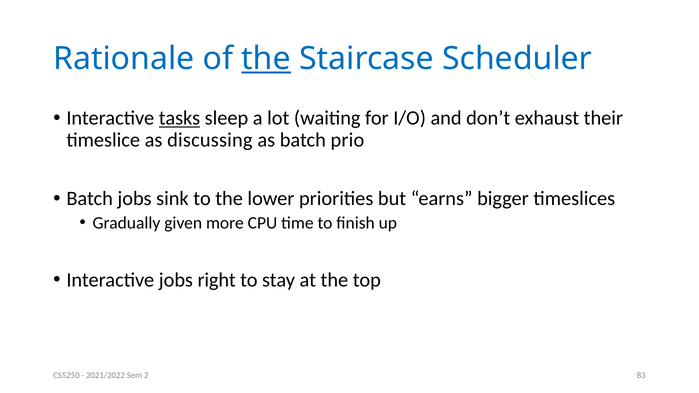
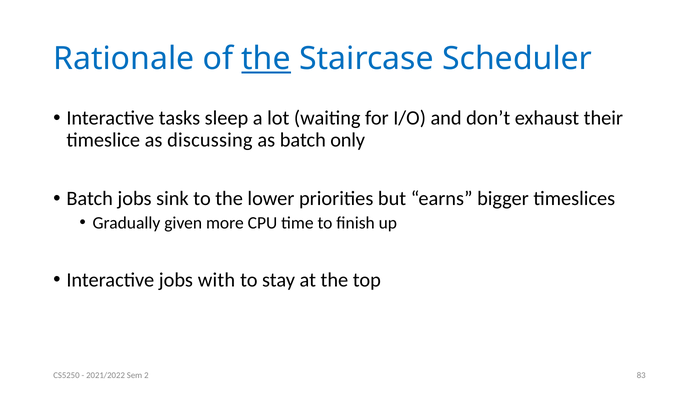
tasks underline: present -> none (179, 118)
prio: prio -> only (348, 140)
right: right -> with (216, 280)
